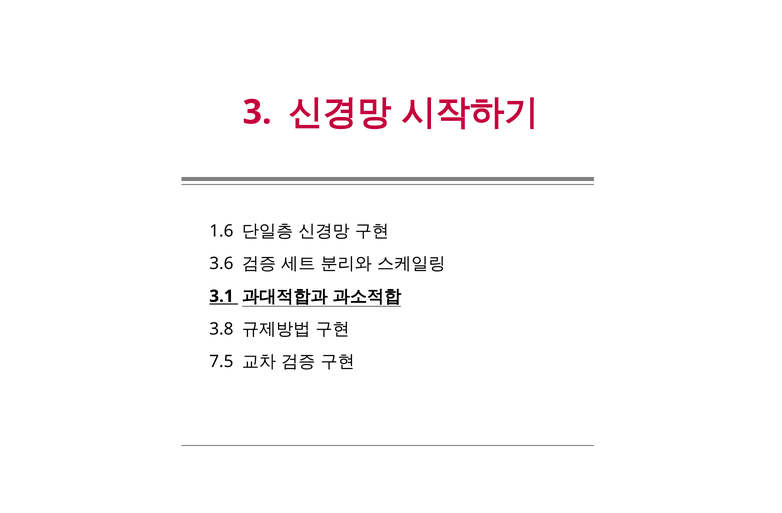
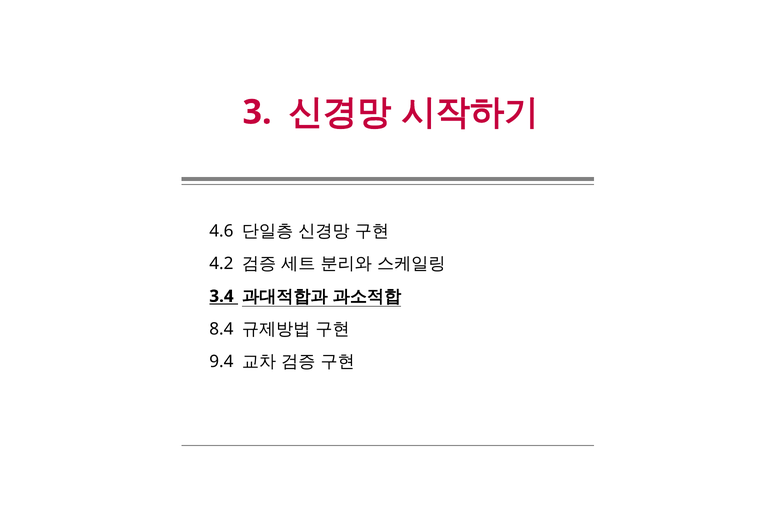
1.6: 1.6 -> 4.6 (221, 231)
3.6: 3.6 -> 4.2 (221, 264)
3.1: 3.1 -> 3.4 (221, 297)
3.8: 3.8 -> 8.4 (221, 329)
7.5: 7.5 -> 9.4 (221, 362)
